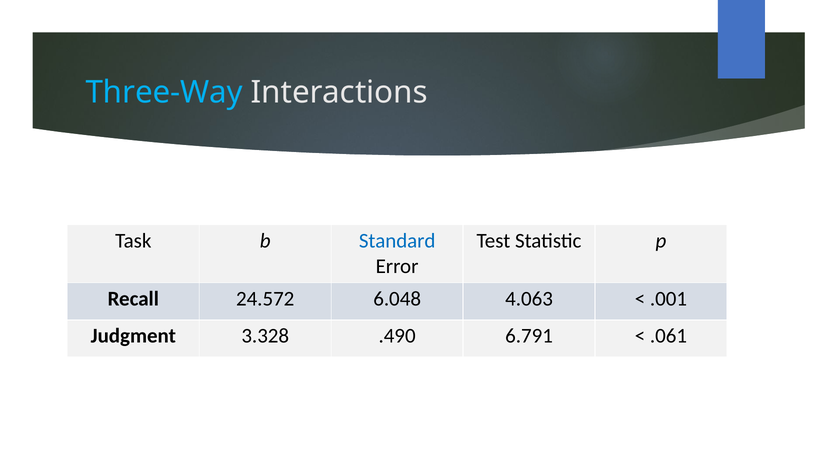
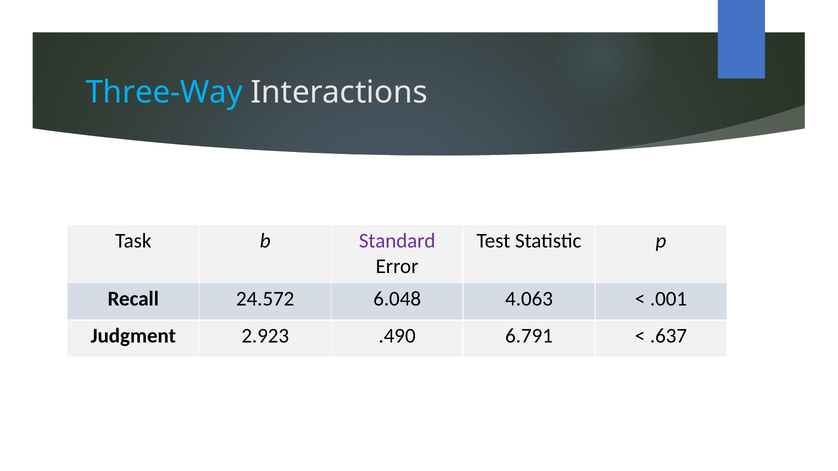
Standard colour: blue -> purple (397, 241)
3.328: 3.328 -> 2.923 (265, 336)
.061: .061 -> .637 (668, 336)
